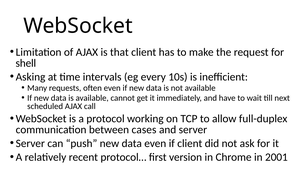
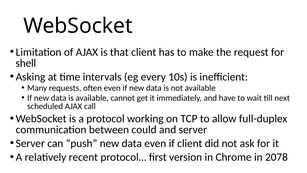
cases: cases -> could (144, 129)
2001: 2001 -> 2078 (276, 157)
